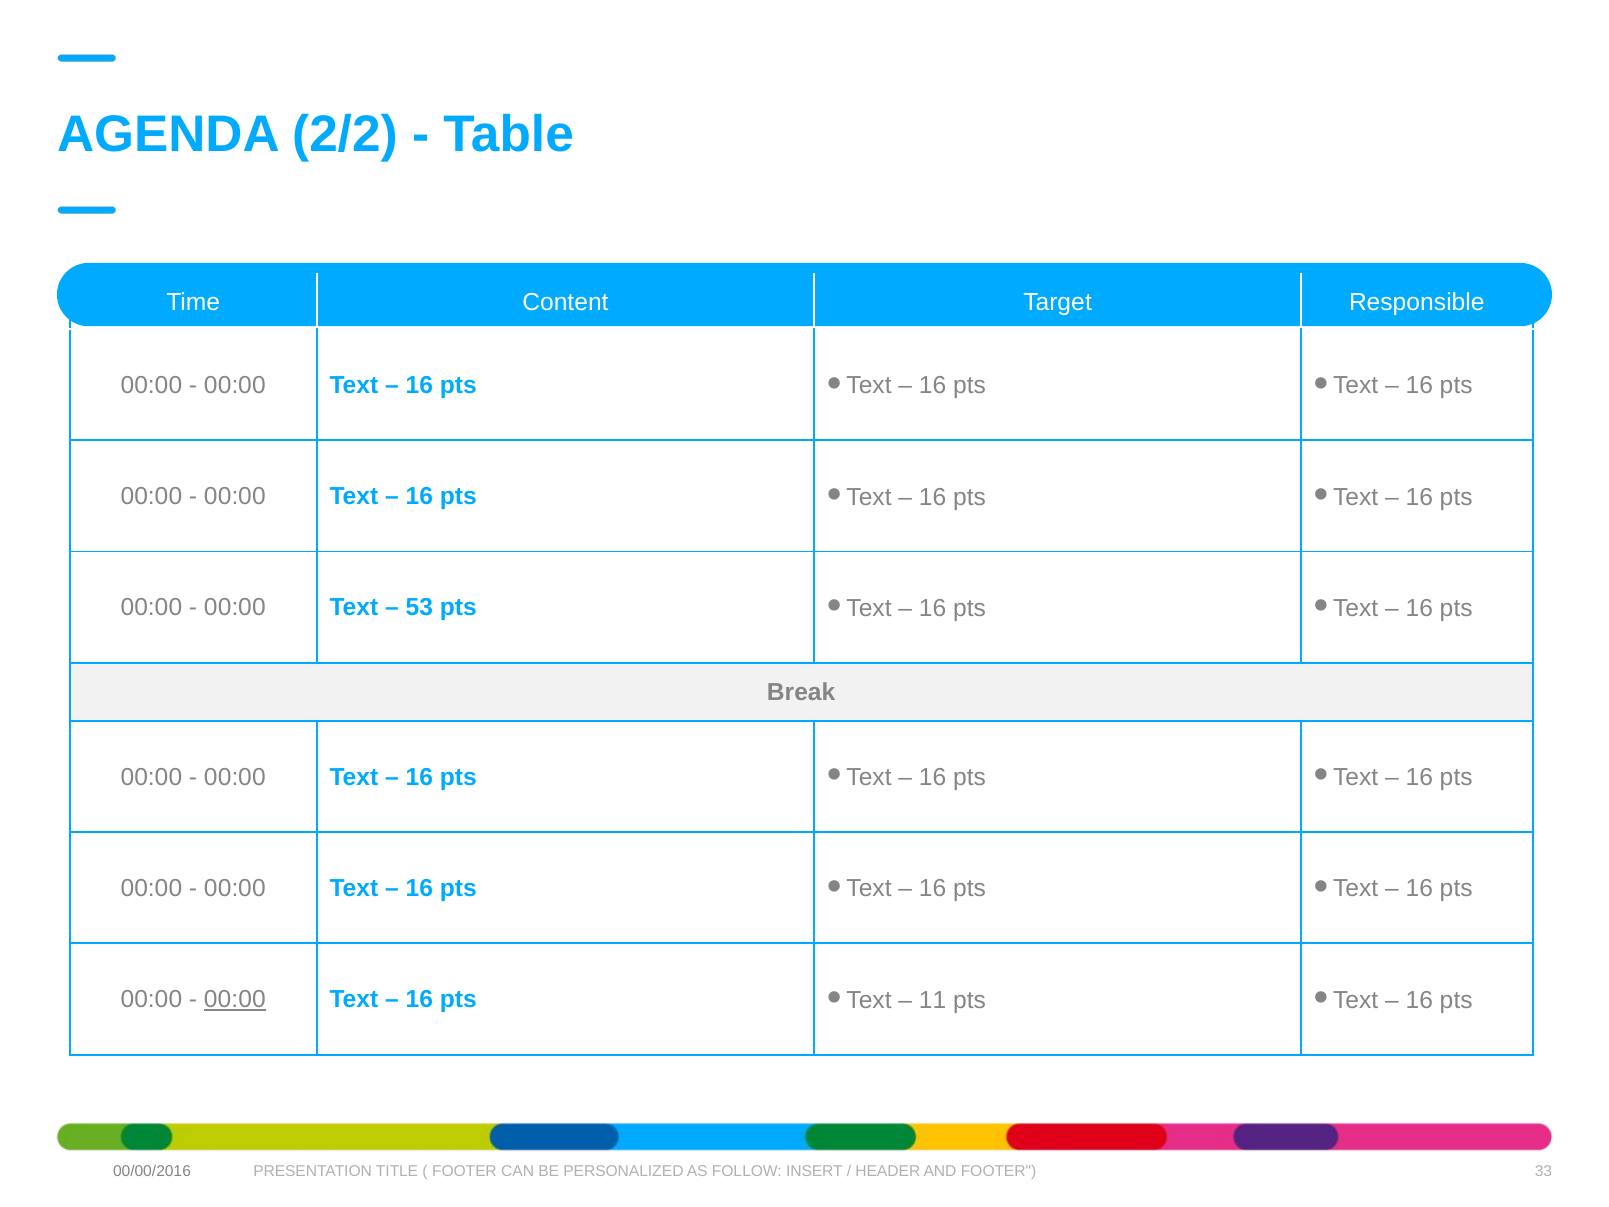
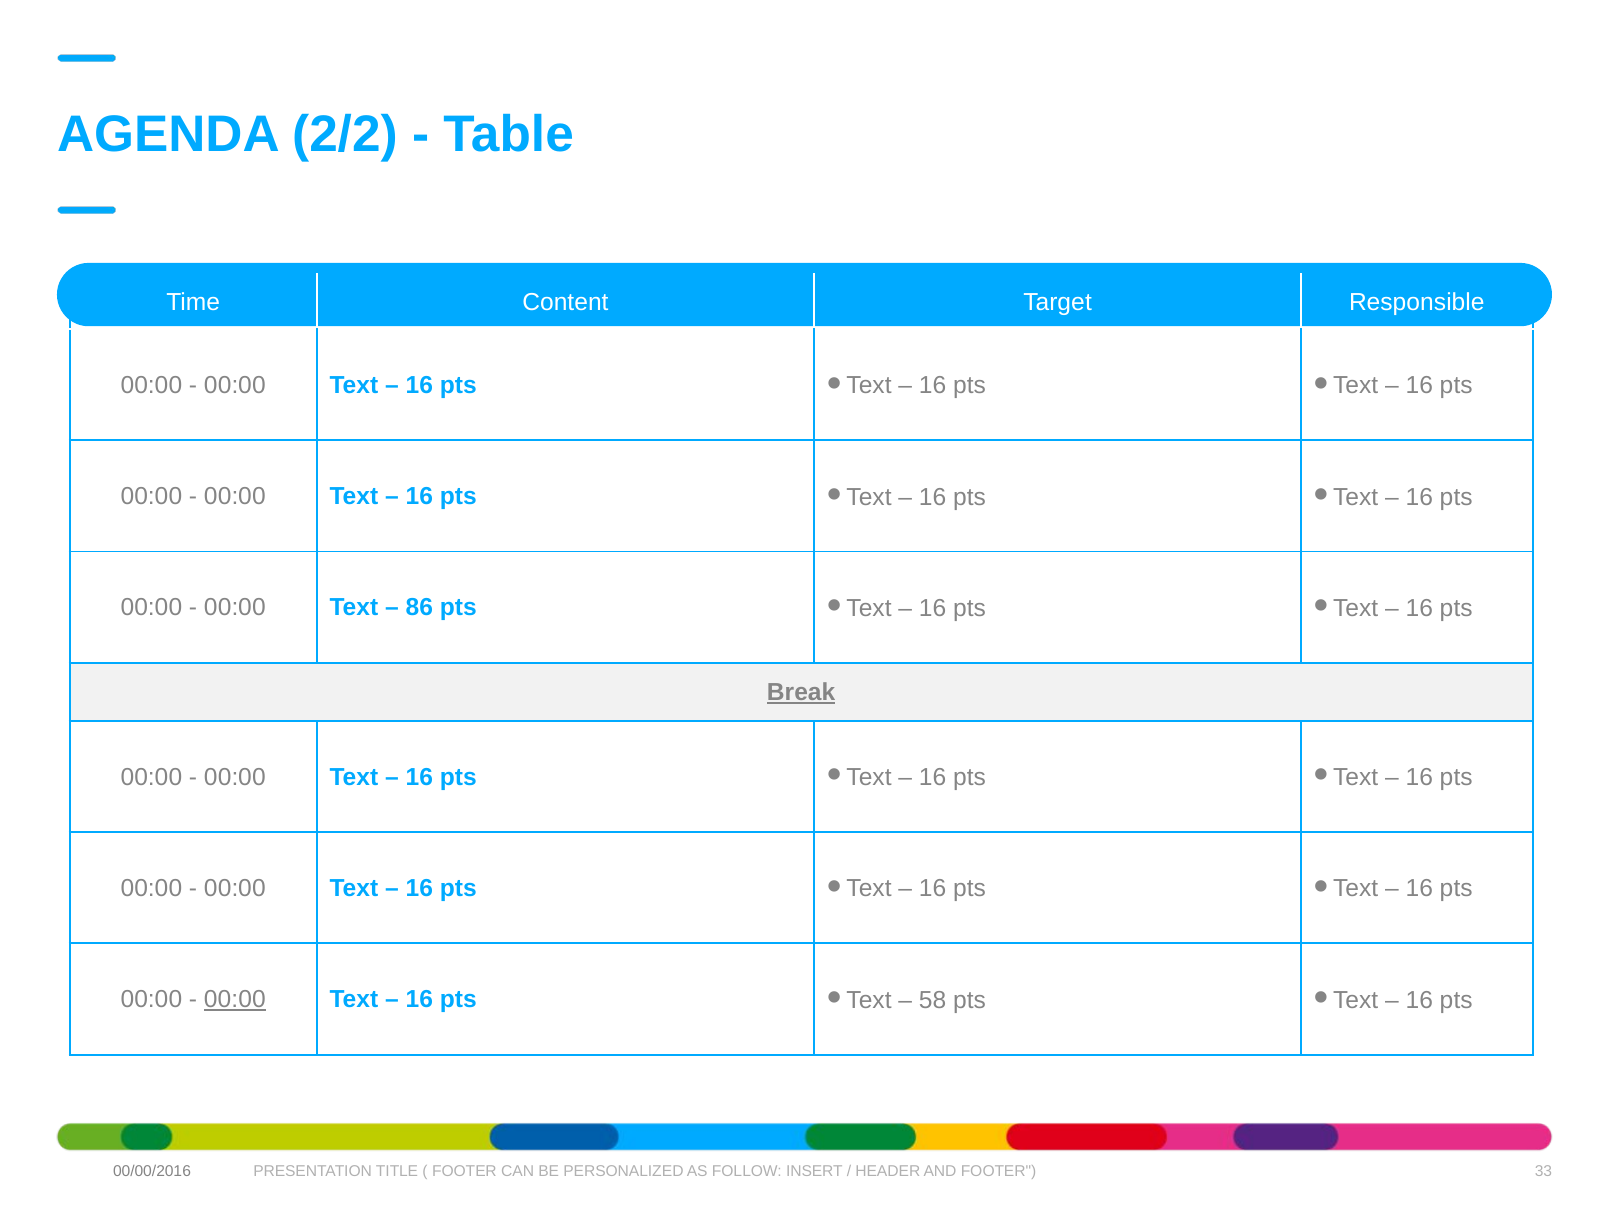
53: 53 -> 86 (419, 607)
Break underline: none -> present (801, 692)
11: 11 -> 58 (933, 1000)
